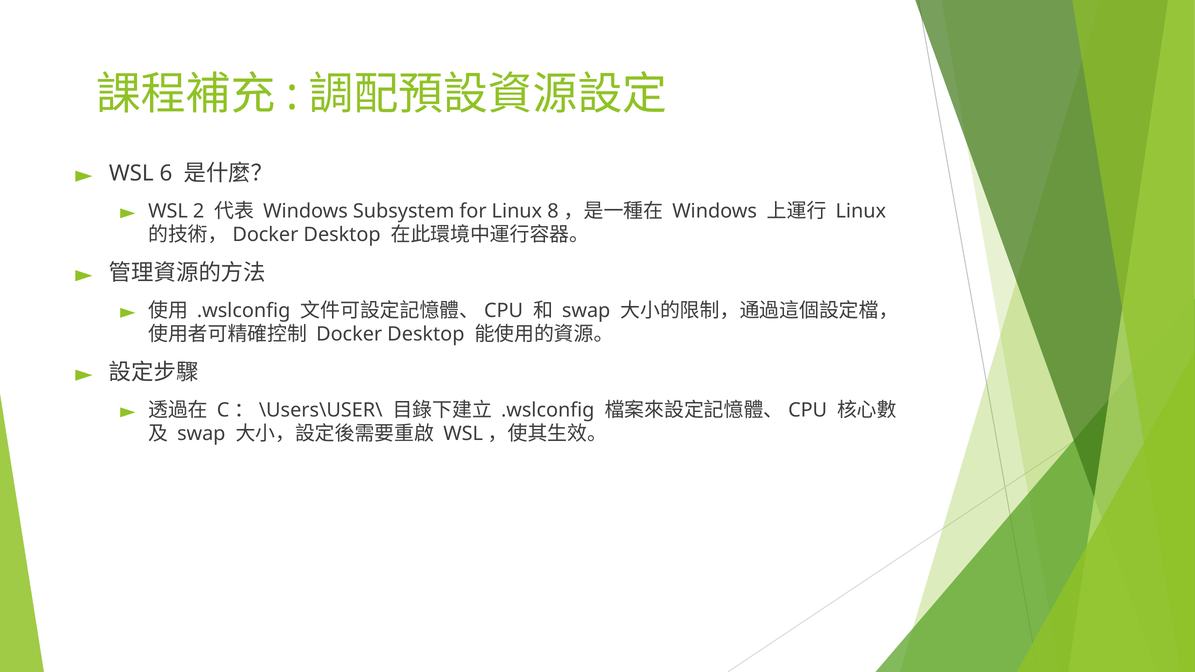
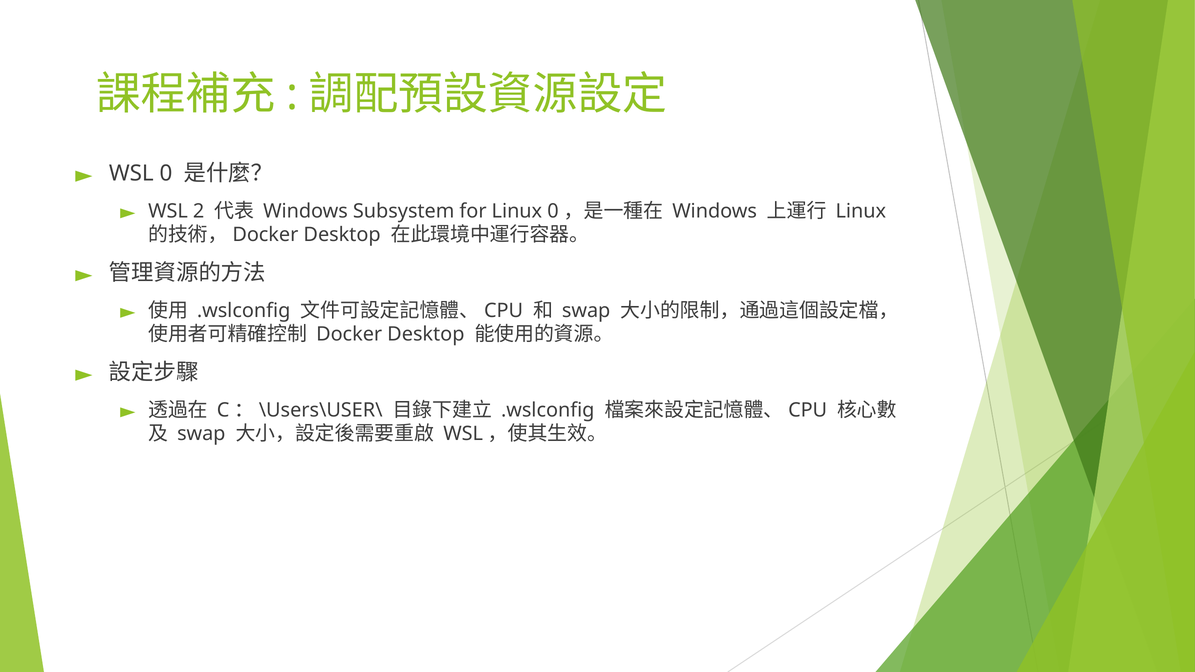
WSL 6: 6 -> 0 (166, 174)
Linux 8: 8 -> 0 (553, 211)
